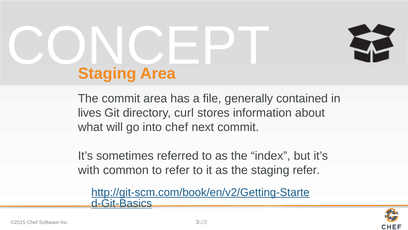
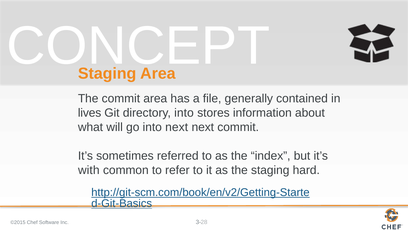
directory curl: curl -> into (184, 113)
into chef: chef -> next (177, 127)
staging refer: refer -> hard (306, 170)
